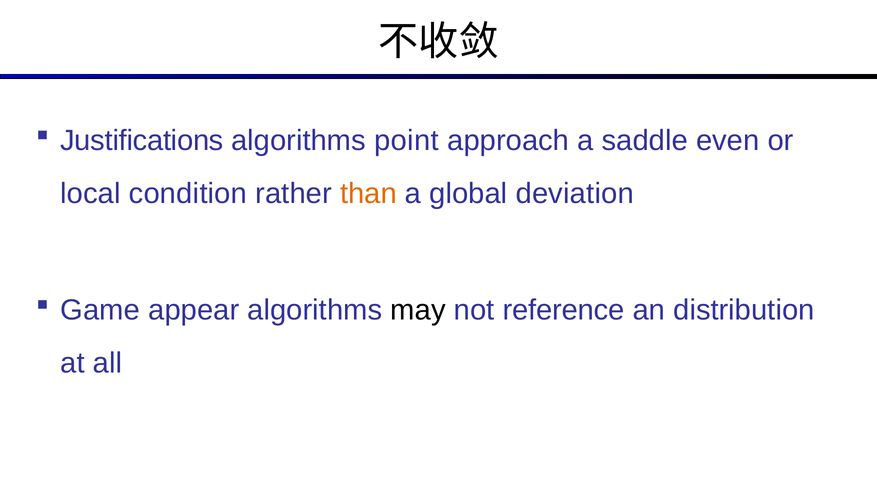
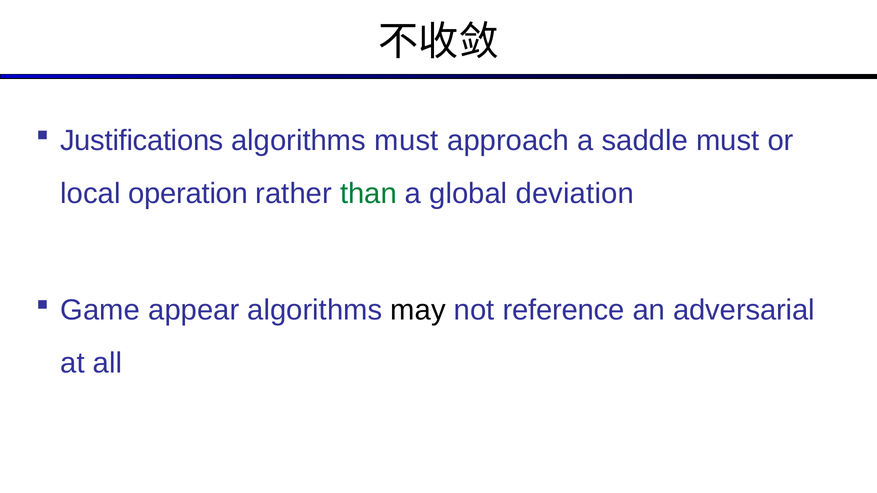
algorithms point: point -> must (406, 141)
saddle even: even -> must (728, 141)
condition: condition -> operation (188, 194)
than colour: orange -> green (368, 194)
distribution: distribution -> adversarial (744, 310)
